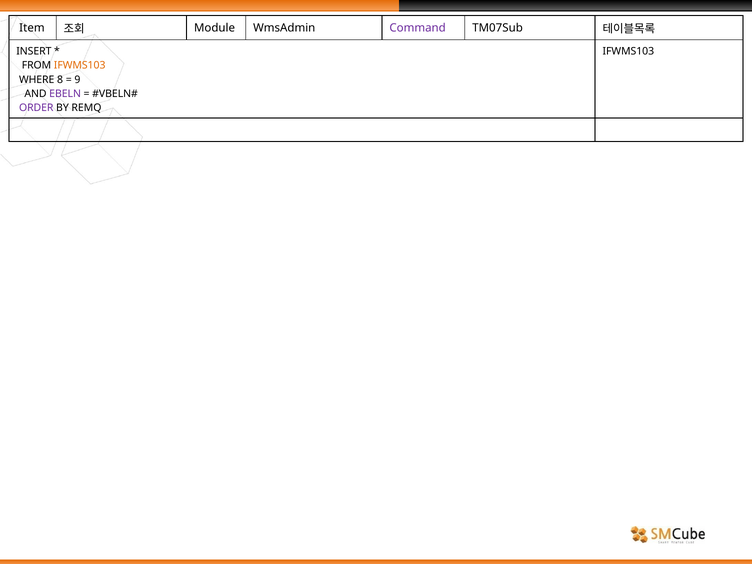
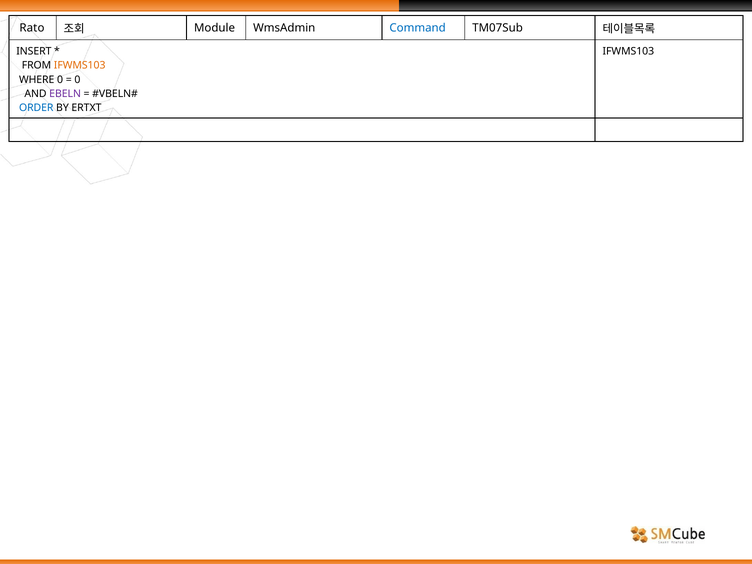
Item: Item -> Rato (32, 28)
Command colour: purple -> blue (418, 28)
WHERE 8: 8 -> 0 (60, 80)
9: 9 -> 0 (77, 80)
ORDER colour: purple -> blue (36, 108)
REMQ: REMQ -> ERTXT (86, 108)
